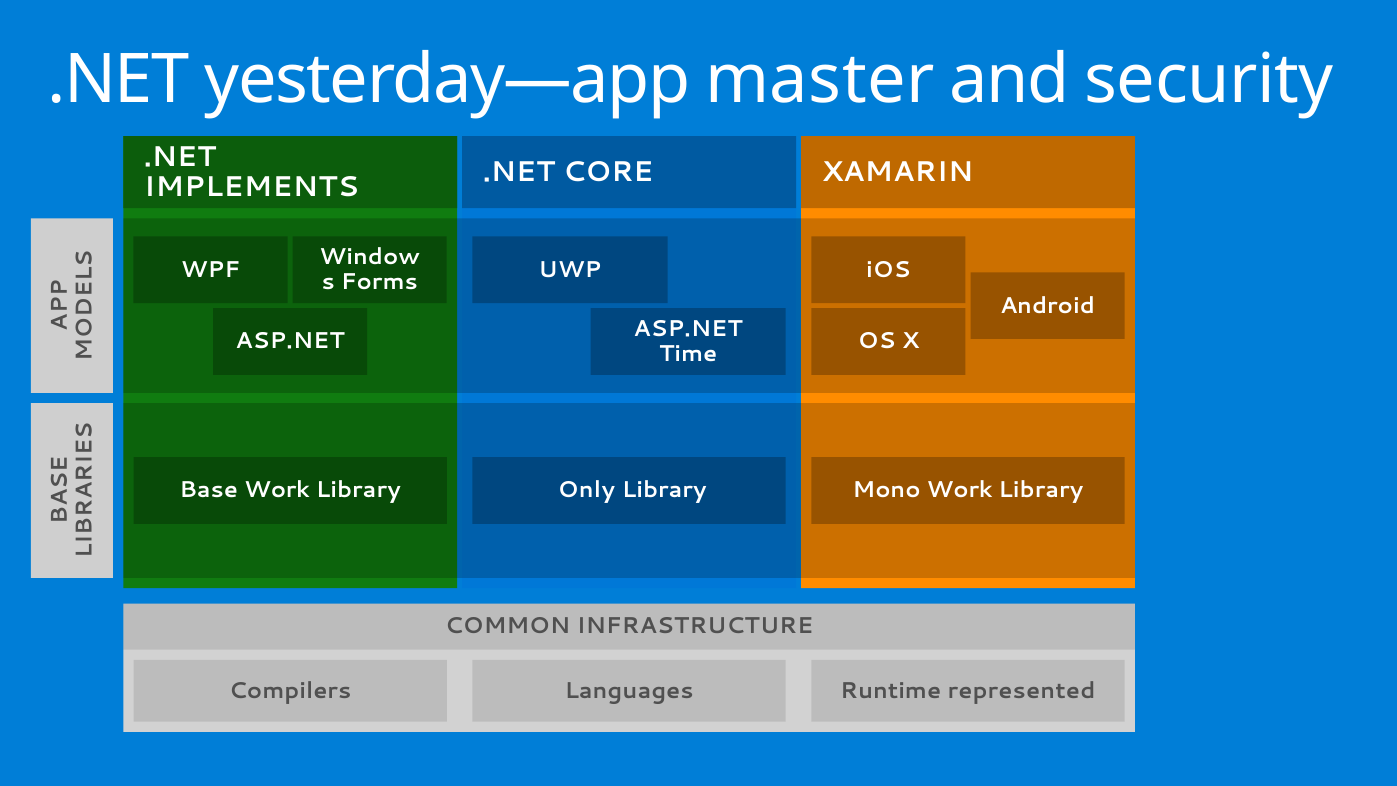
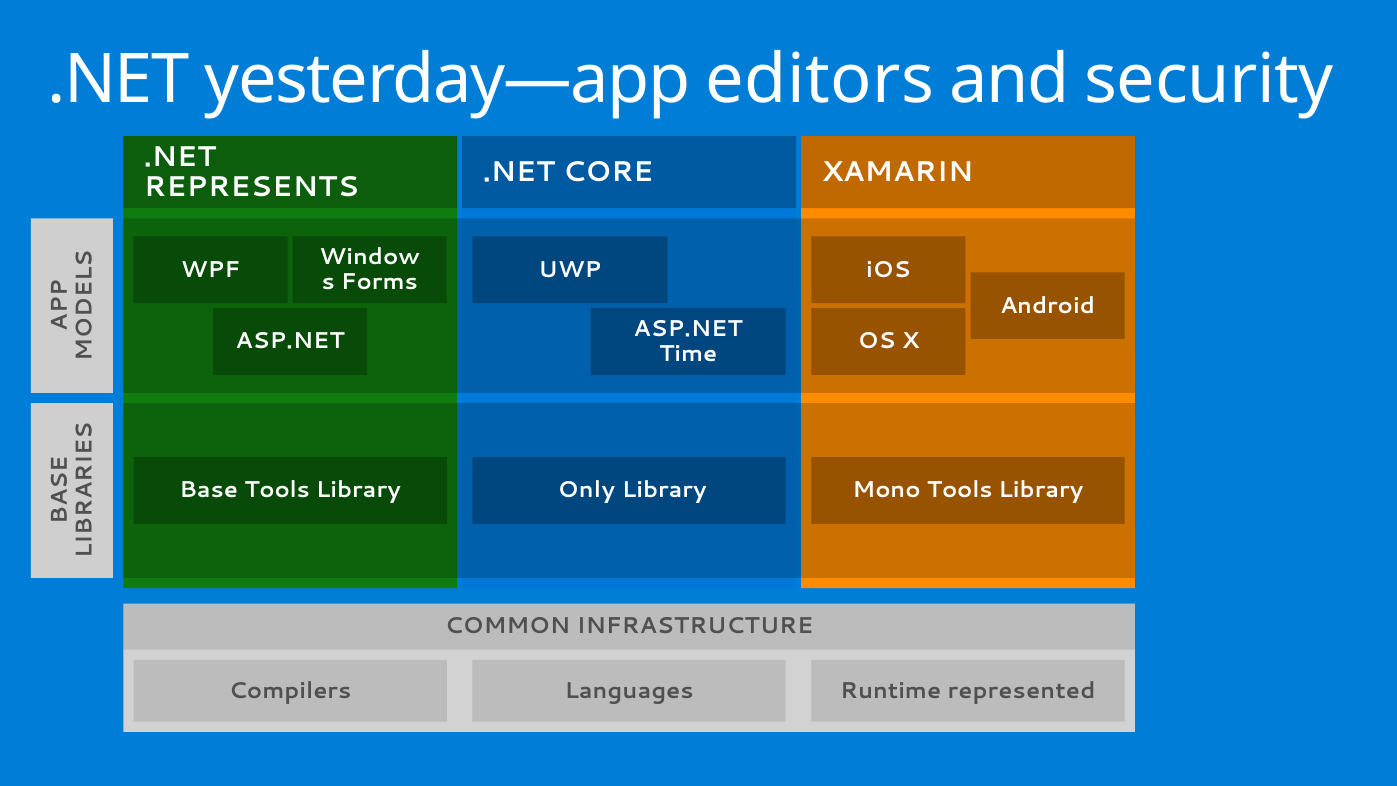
master: master -> editors (820, 80)
IMPLEMENTS: IMPLEMENTS -> REPRESENTS (251, 187)
Base Work: Work -> Tools (277, 490)
Mono Work: Work -> Tools (960, 490)
